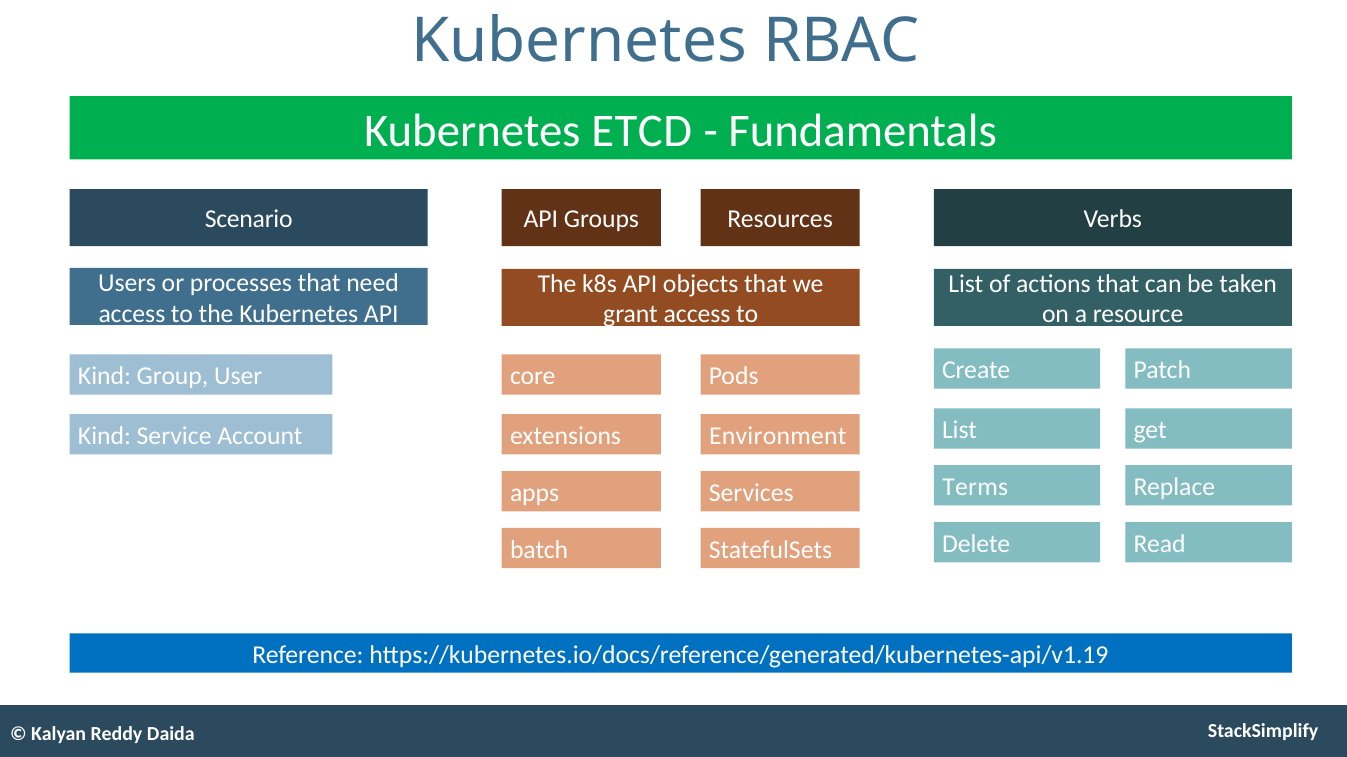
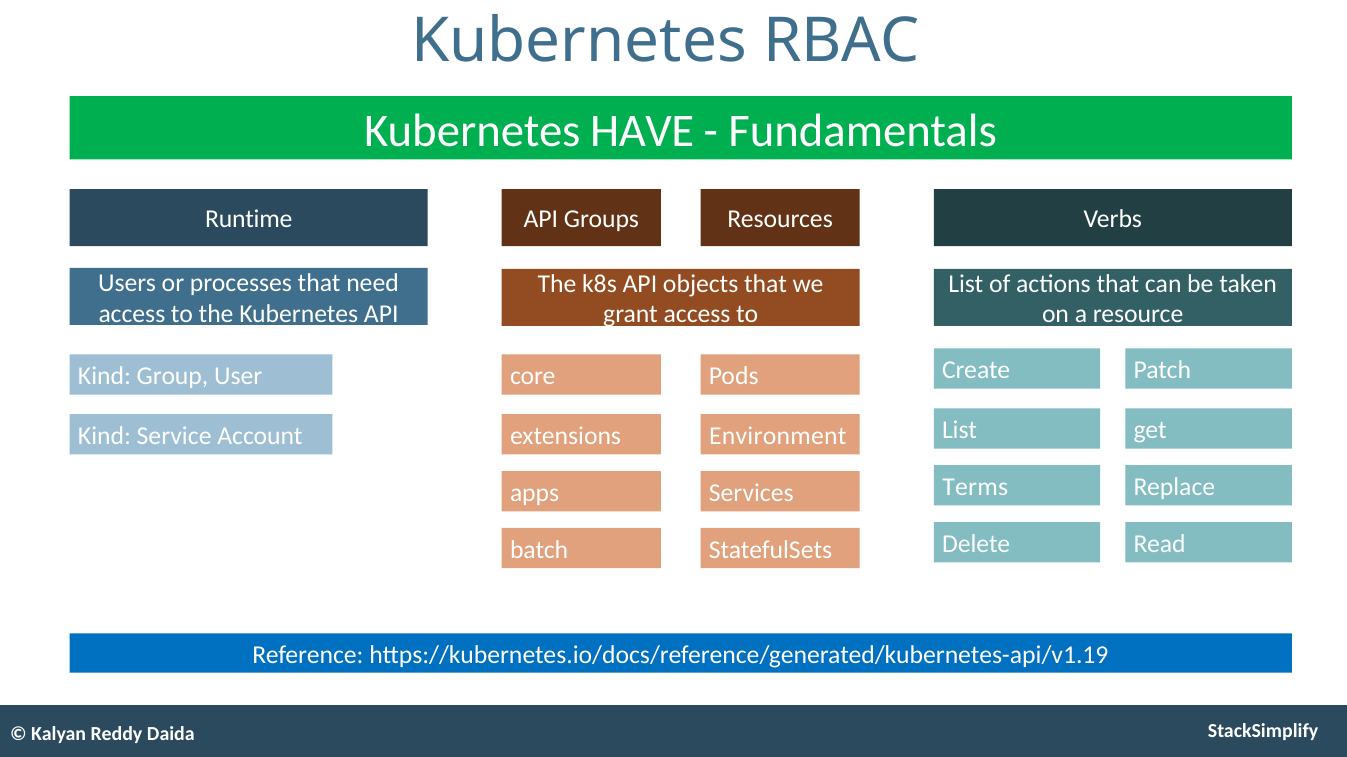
ETCD: ETCD -> HAVE (642, 131)
Scenario: Scenario -> Runtime (249, 220)
